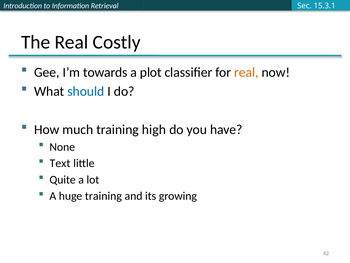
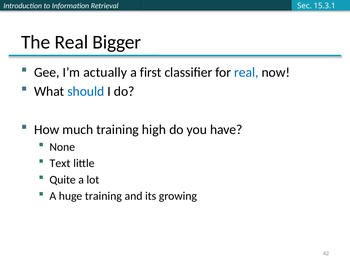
Costly: Costly -> Bigger (117, 42)
towards: towards -> actually (105, 72)
plot: plot -> first (151, 72)
real colour: orange -> blue (246, 72)
